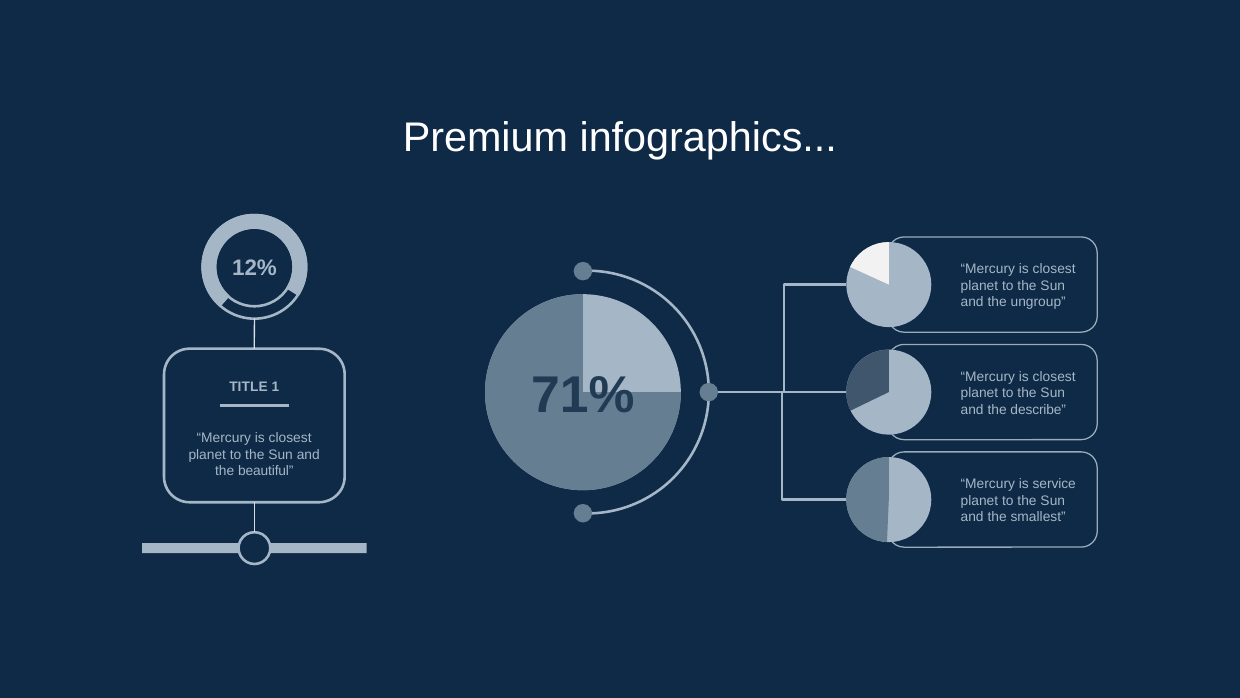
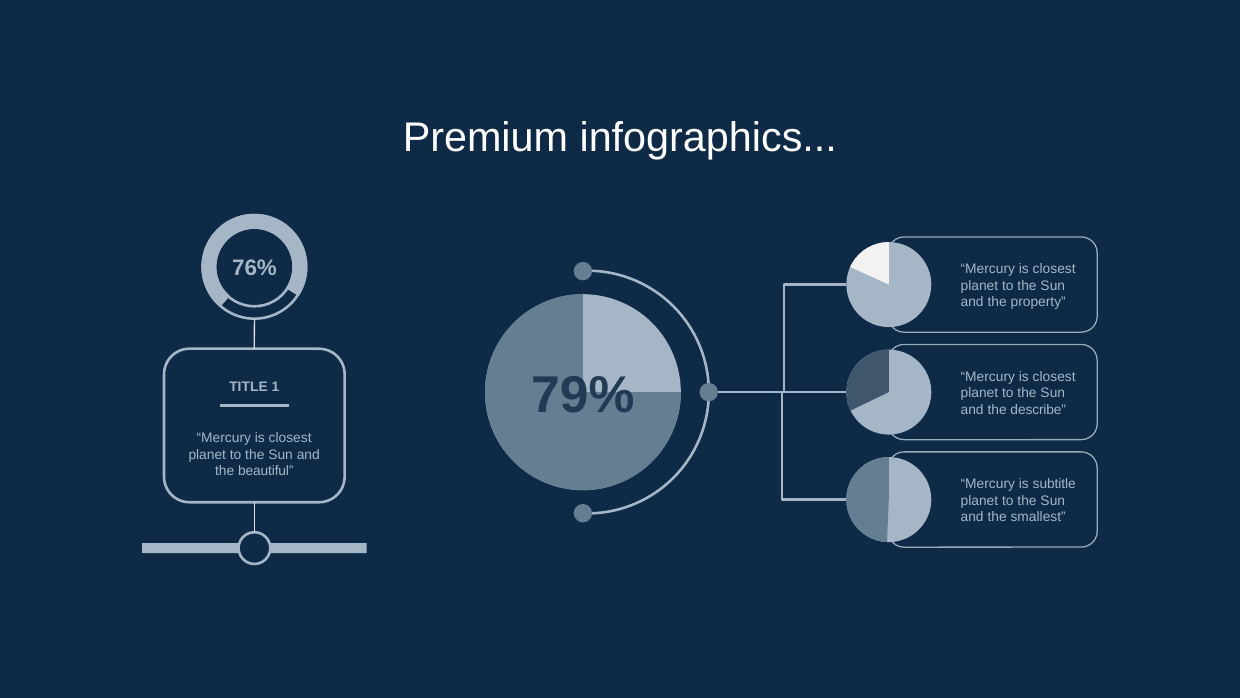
12%: 12% -> 76% (254, 268)
ungroup: ungroup -> property (1038, 302)
71%: 71% -> 79% (583, 395)
service: service -> subtitle (1054, 484)
